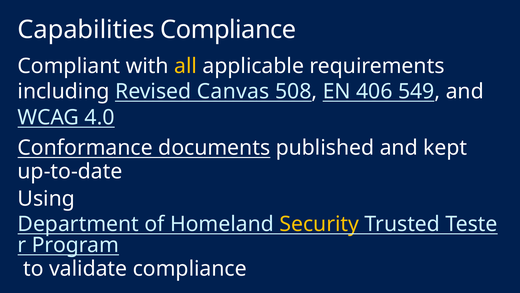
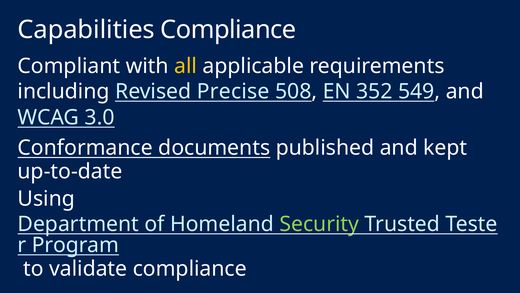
Canvas: Canvas -> Precise (233, 91)
406: 406 -> 352 (374, 91)
4.0: 4.0 -> 3.0 (100, 117)
Security colour: yellow -> light green (319, 224)
